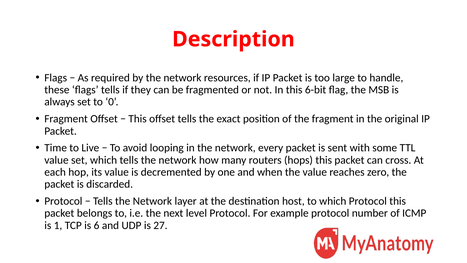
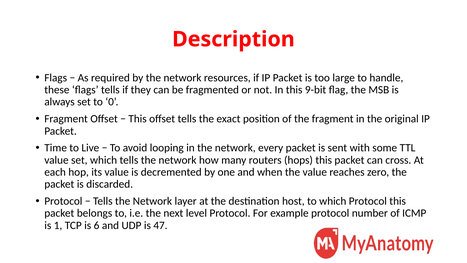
6-bit: 6-bit -> 9-bit (316, 90)
27: 27 -> 47 (160, 225)
